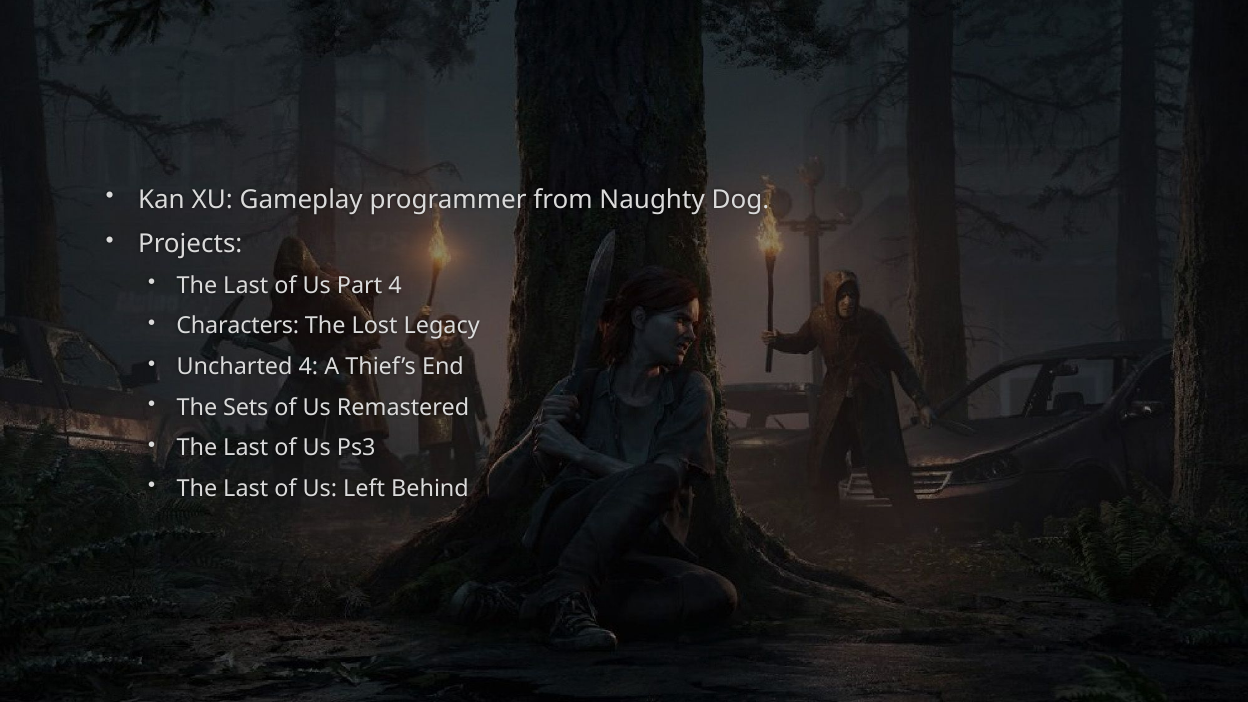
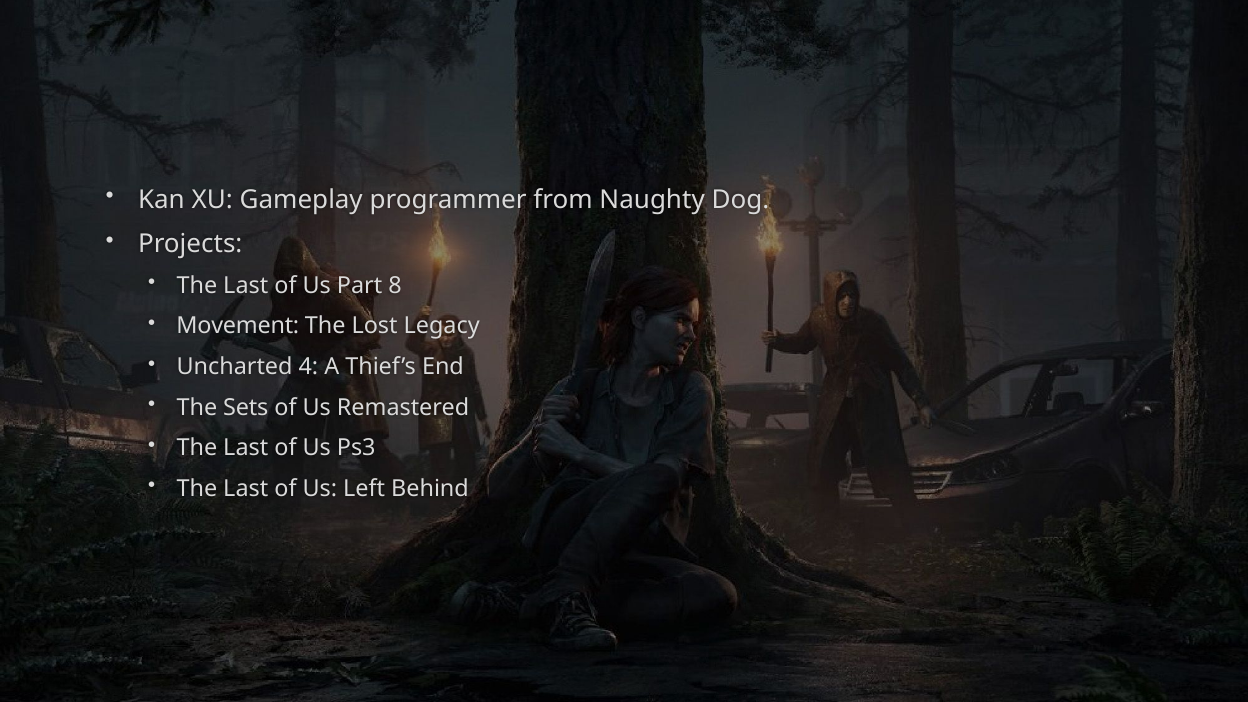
Part 4: 4 -> 8 (395, 286)
Characters: Characters -> Movement (238, 326)
